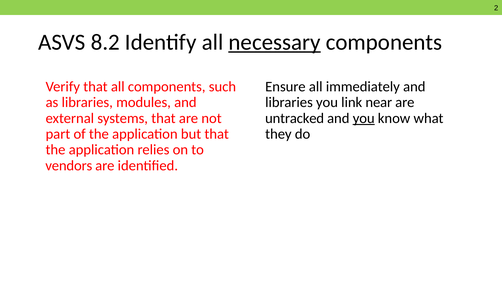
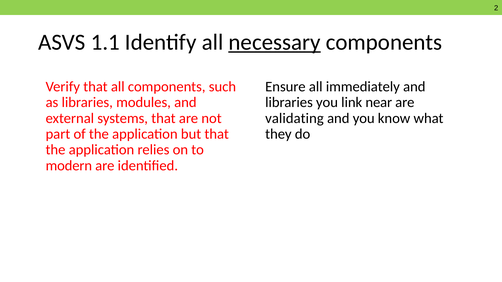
8.2: 8.2 -> 1.1 (105, 42)
untracked: untracked -> validating (294, 118)
you underline: present -> none (364, 118)
vendors: vendors -> modern (69, 166)
